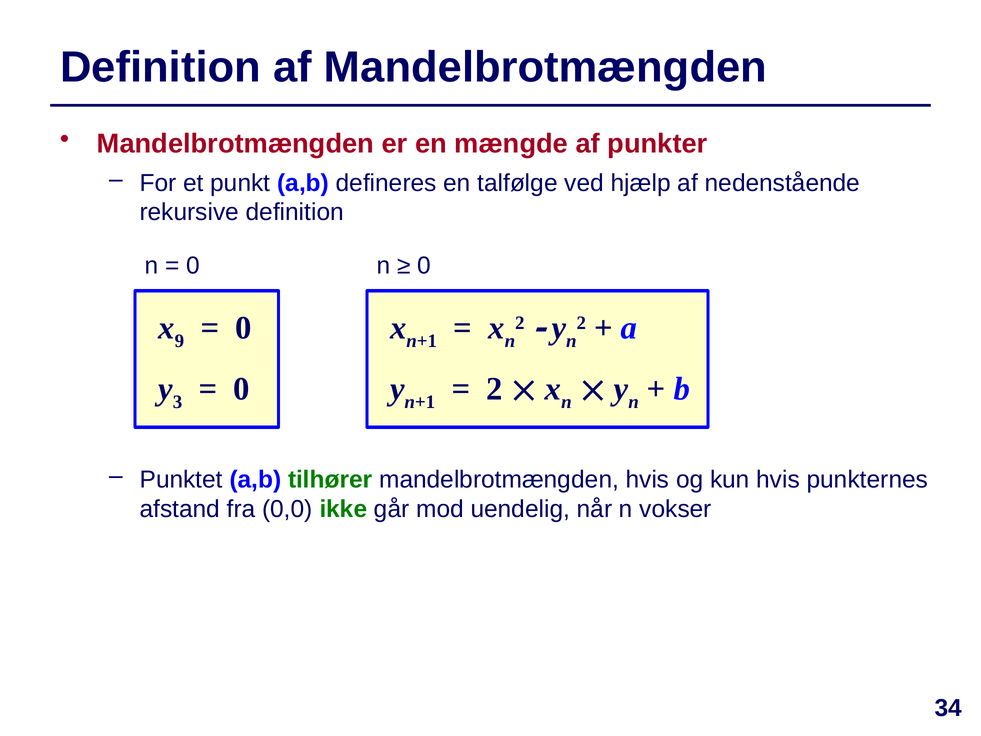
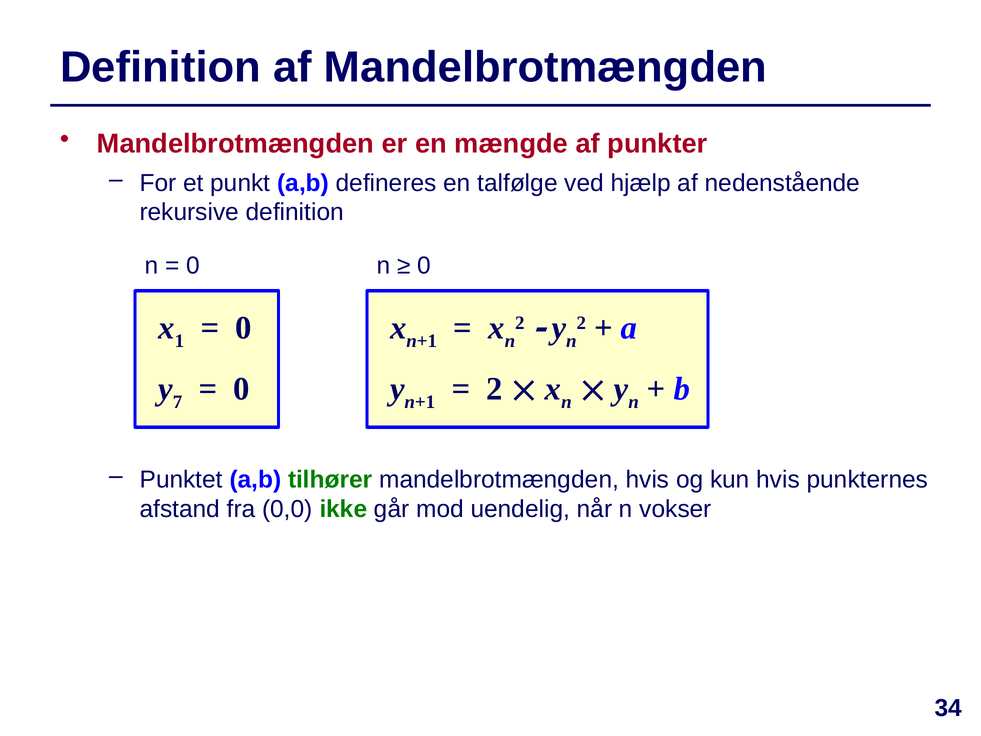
9: 9 -> 1 (179, 341)
3: 3 -> 7 (178, 402)
